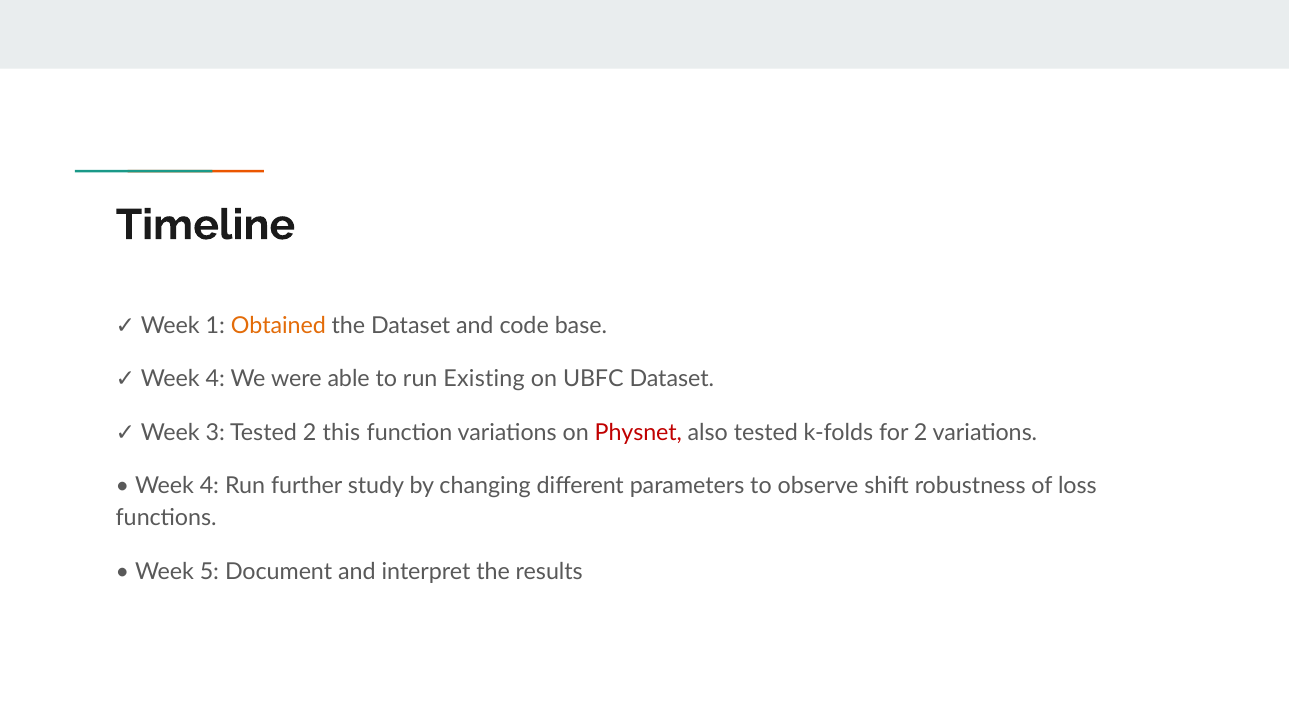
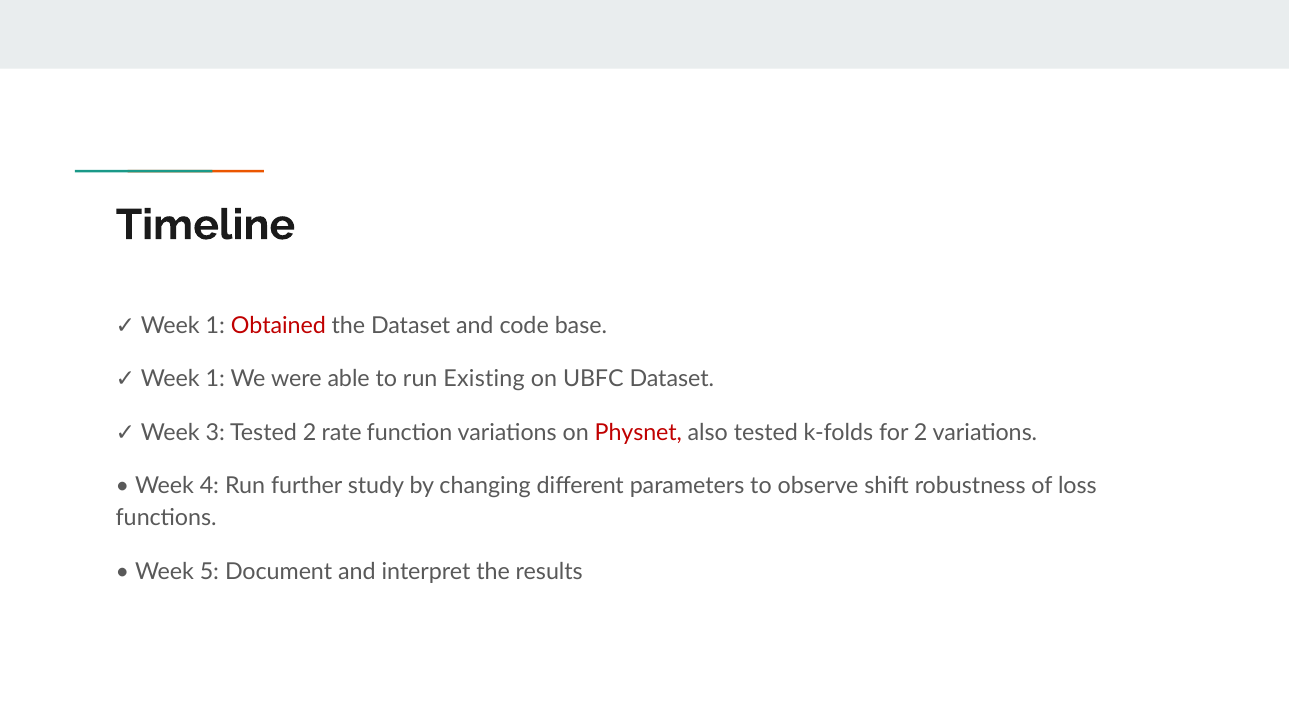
Obtained colour: orange -> red (278, 325)
4: 4 -> 1 (215, 379)
this: this -> rate (342, 433)
